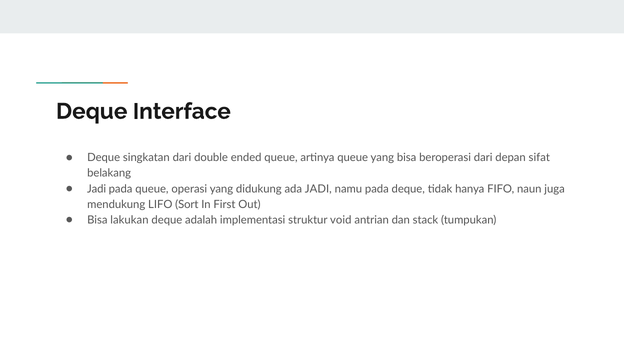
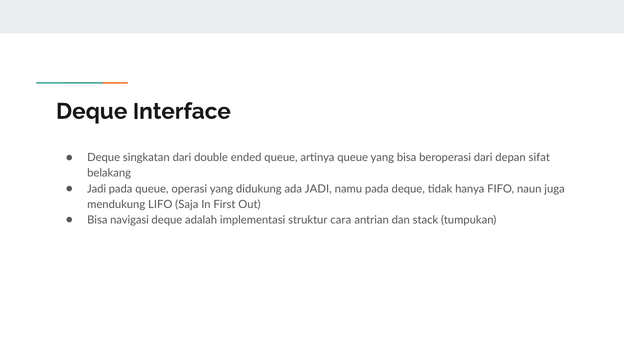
Sort: Sort -> Saja (187, 204)
lakukan: lakukan -> navigasi (130, 220)
void: void -> cara (341, 220)
